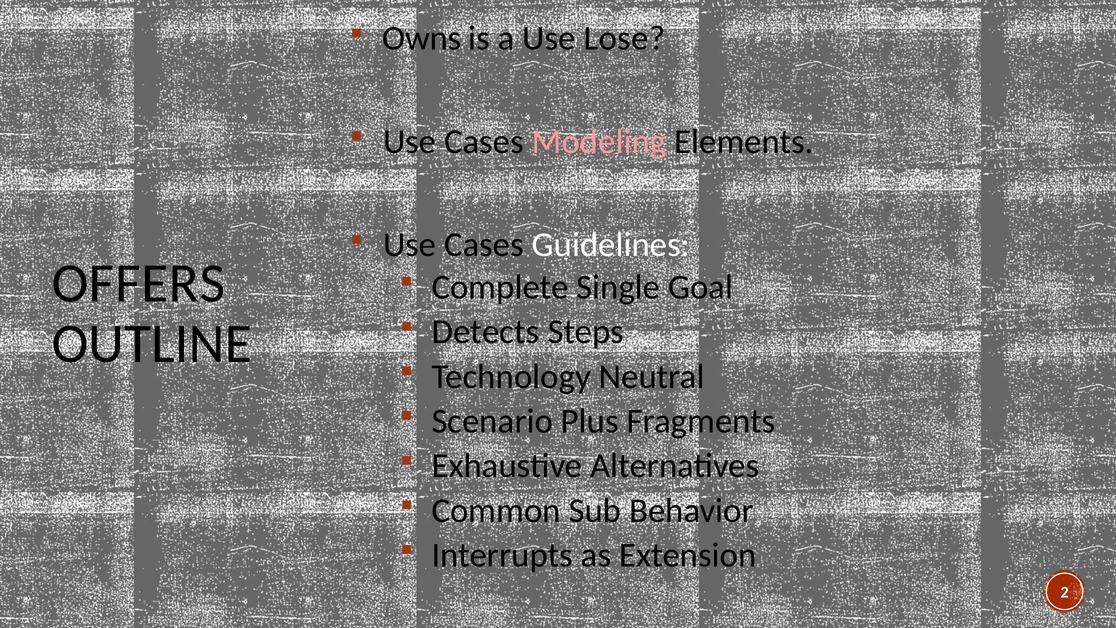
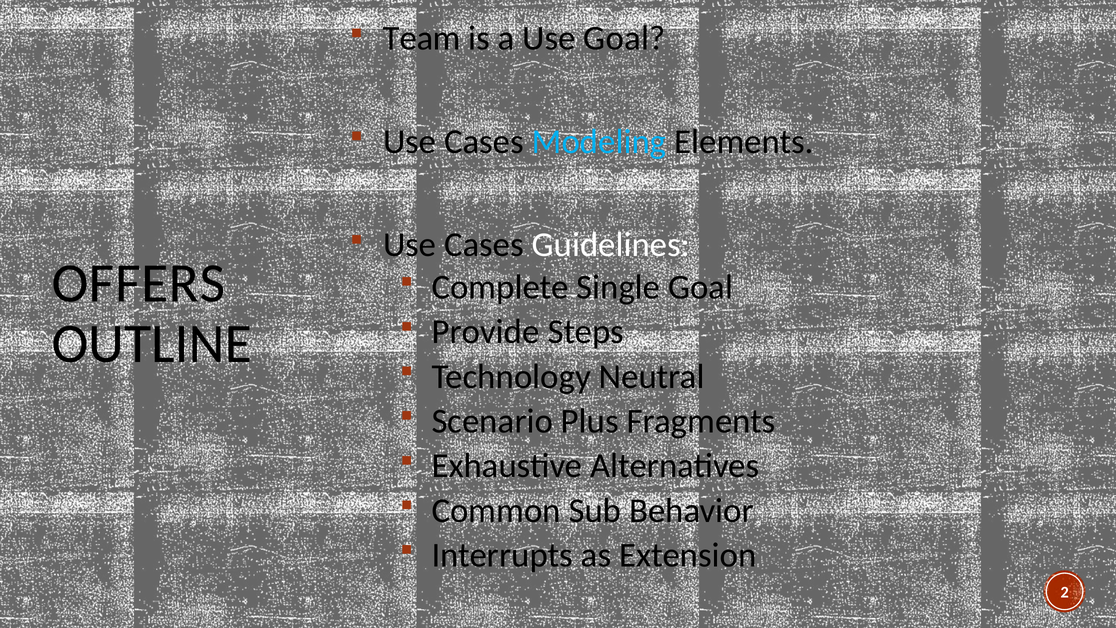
Owns: Owns -> Team (422, 38)
Use Lose: Lose -> Goal (624, 38)
Modeling colour: pink -> light blue (599, 142)
Detects: Detects -> Provide (486, 332)
